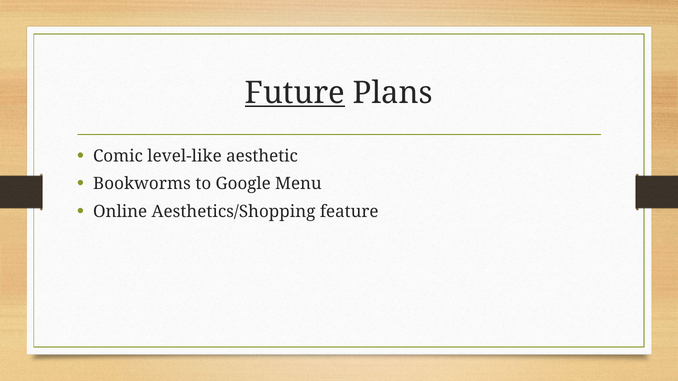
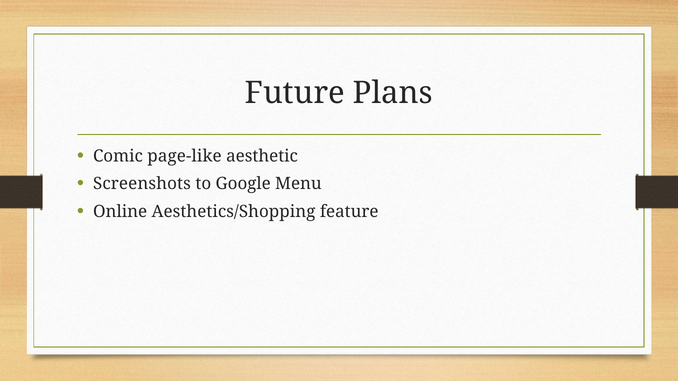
Future underline: present -> none (295, 93)
level-like: level-like -> page-like (184, 156)
Bookworms: Bookworms -> Screenshots (142, 184)
